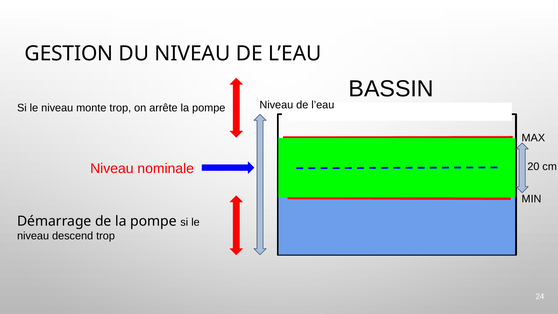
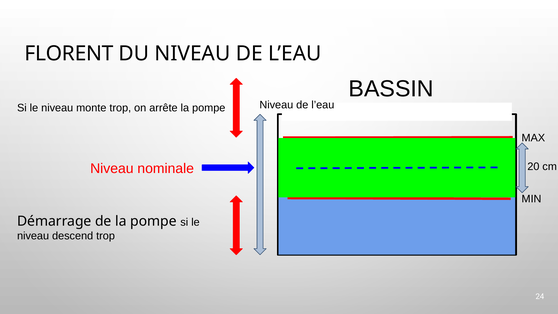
GESTION: GESTION -> FLORENT (69, 54)
